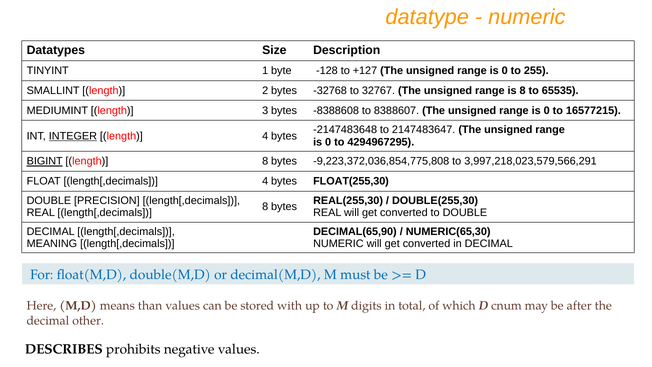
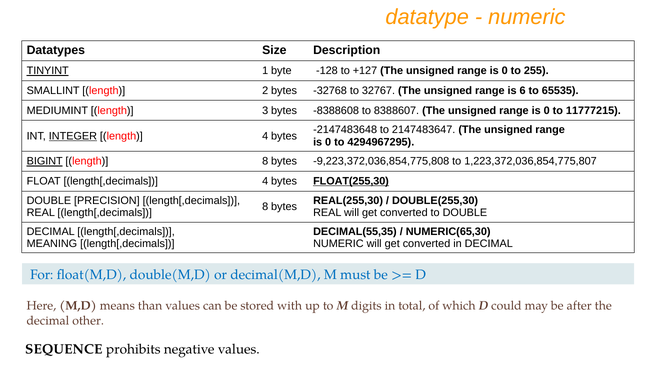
TINYINT underline: none -> present (48, 71)
is 8: 8 -> 6 (523, 91)
16577215: 16577215 -> 11777215 (593, 110)
3,997,218,023,579,566,291: 3,997,218,023,579,566,291 -> 1,223,372,036,854,775,807 (531, 161)
FLOAT(255,30 underline: none -> present (351, 181)
DECIMAL(65,90: DECIMAL(65,90 -> DECIMAL(55,35 (355, 231)
cnum: cnum -> could (506, 306)
DESCRIBES: DESCRIBES -> SEQUENCE (64, 349)
